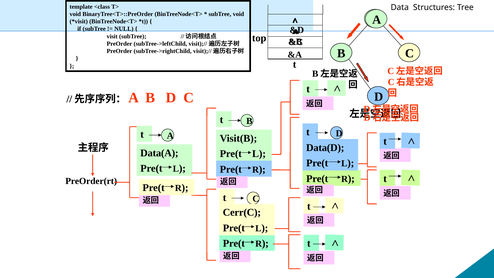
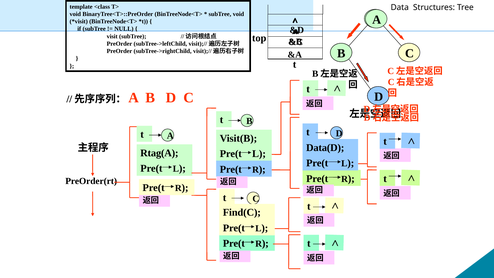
Data(A: Data(A -> Rtag(A (159, 153)
Cerr(C: Cerr(C -> Find(C (242, 212)
